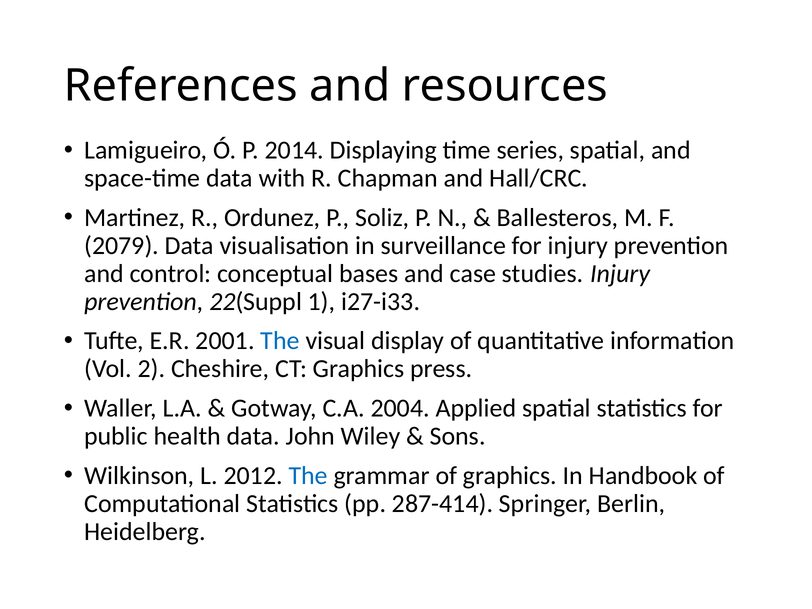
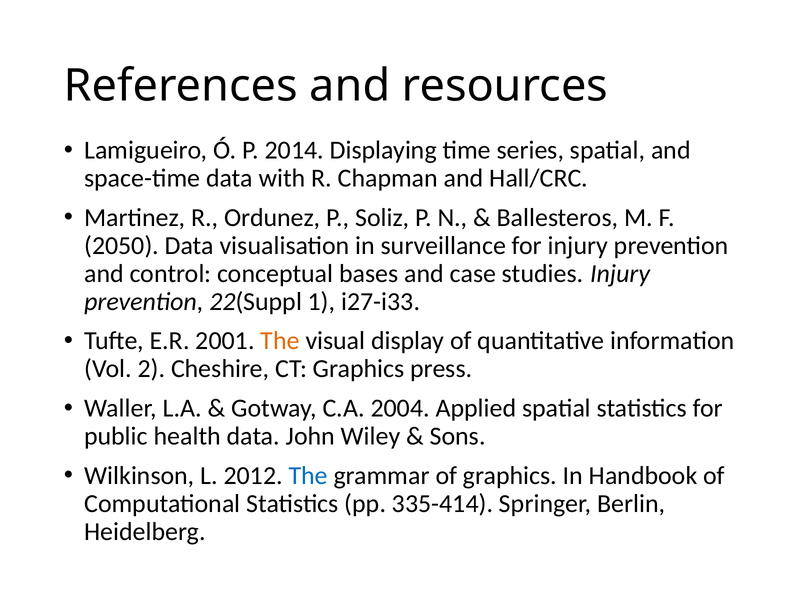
2079: 2079 -> 2050 (122, 246)
The colour: blue -> orange (280, 341)
287-414: 287-414 -> 335-414 (443, 503)
